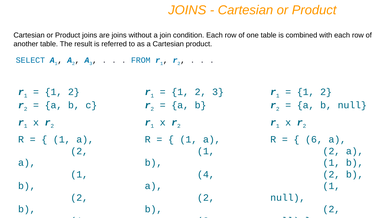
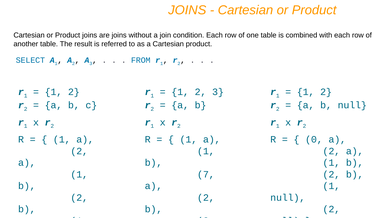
6: 6 -> 0 (314, 140)
4: 4 -> 7 (206, 175)
